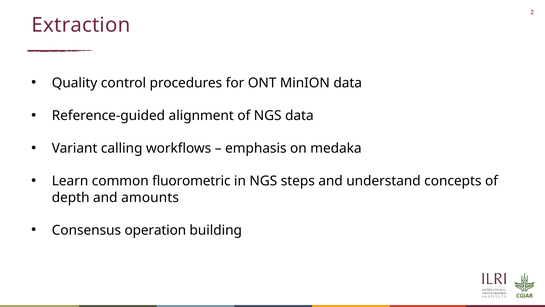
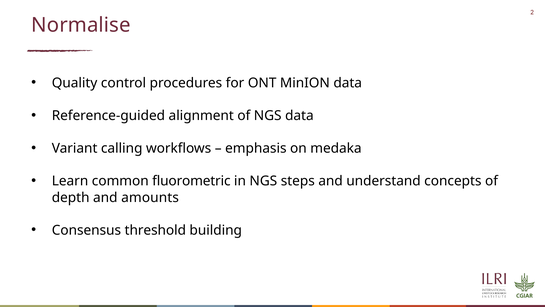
Extraction: Extraction -> Normalise (81, 25)
operation: operation -> threshold (155, 230)
